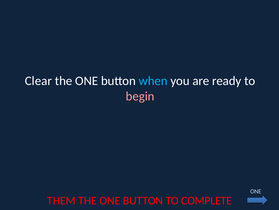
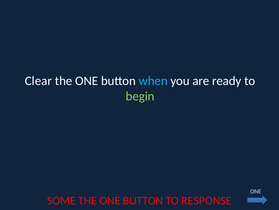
begin colour: pink -> light green (140, 96)
THEM: THEM -> SOME (61, 200)
COMPLETE: COMPLETE -> RESPONSE (206, 200)
